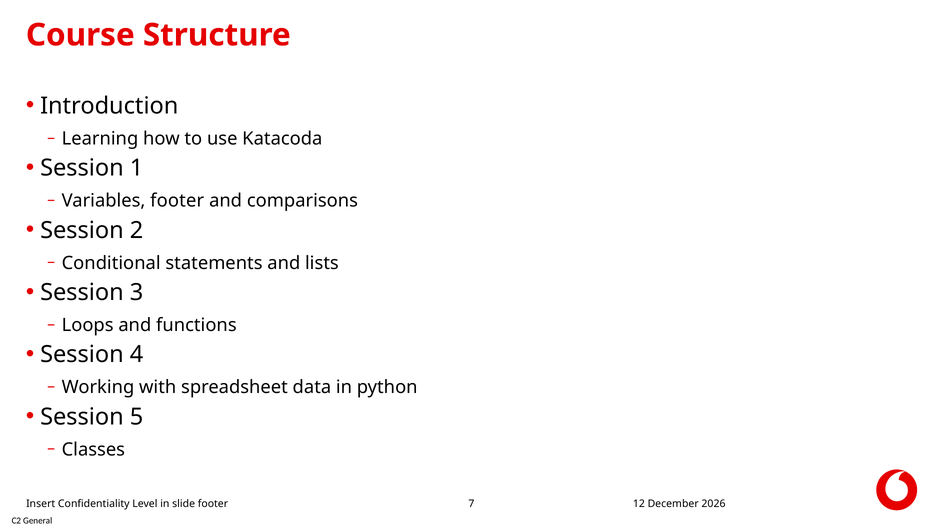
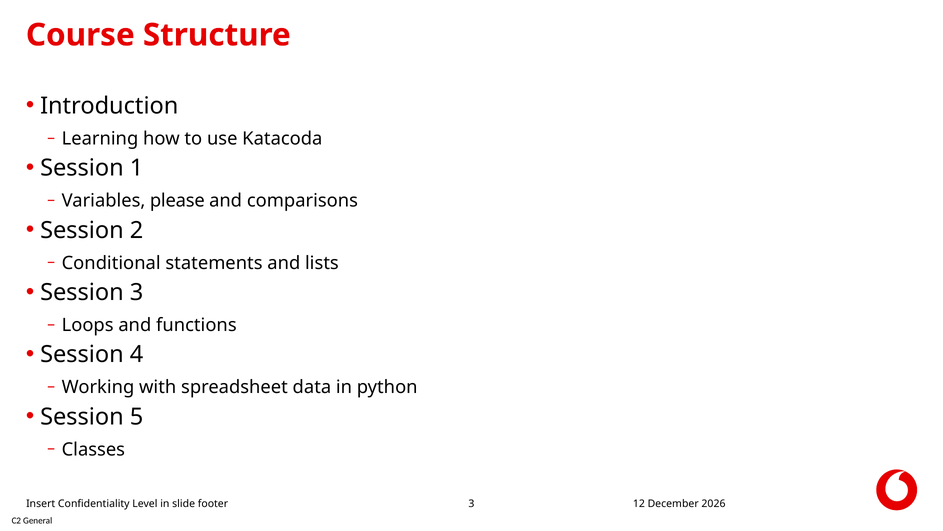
Variables footer: footer -> please (177, 201)
footer 7: 7 -> 3 (471, 503)
